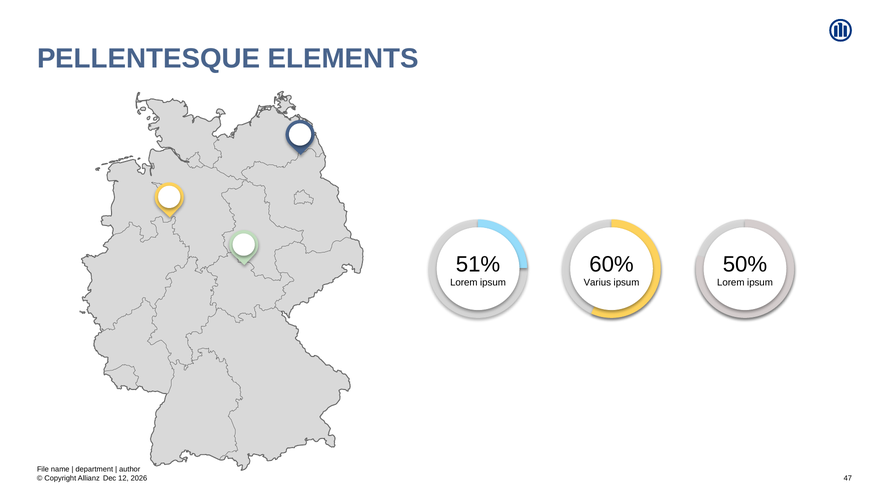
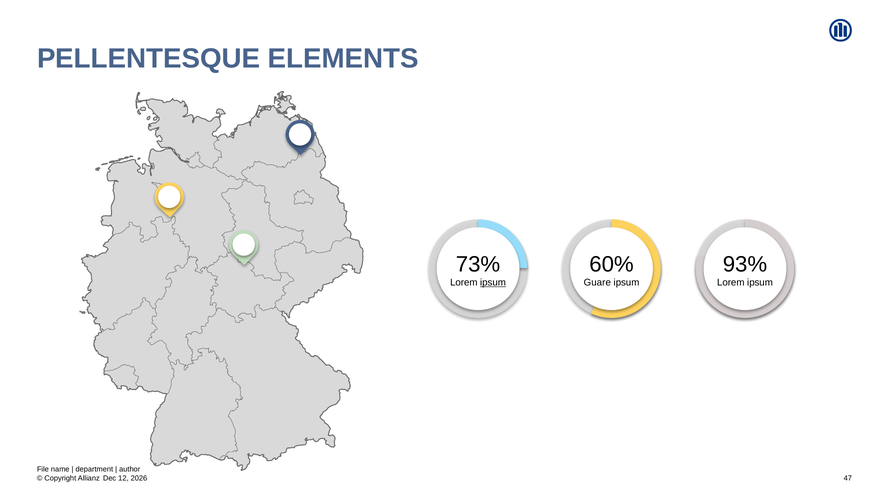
51%: 51% -> 73% (478, 264)
50%: 50% -> 93% (745, 264)
ipsum underline: none -> present (493, 282)
Varius: Varius -> Guare (597, 282)
